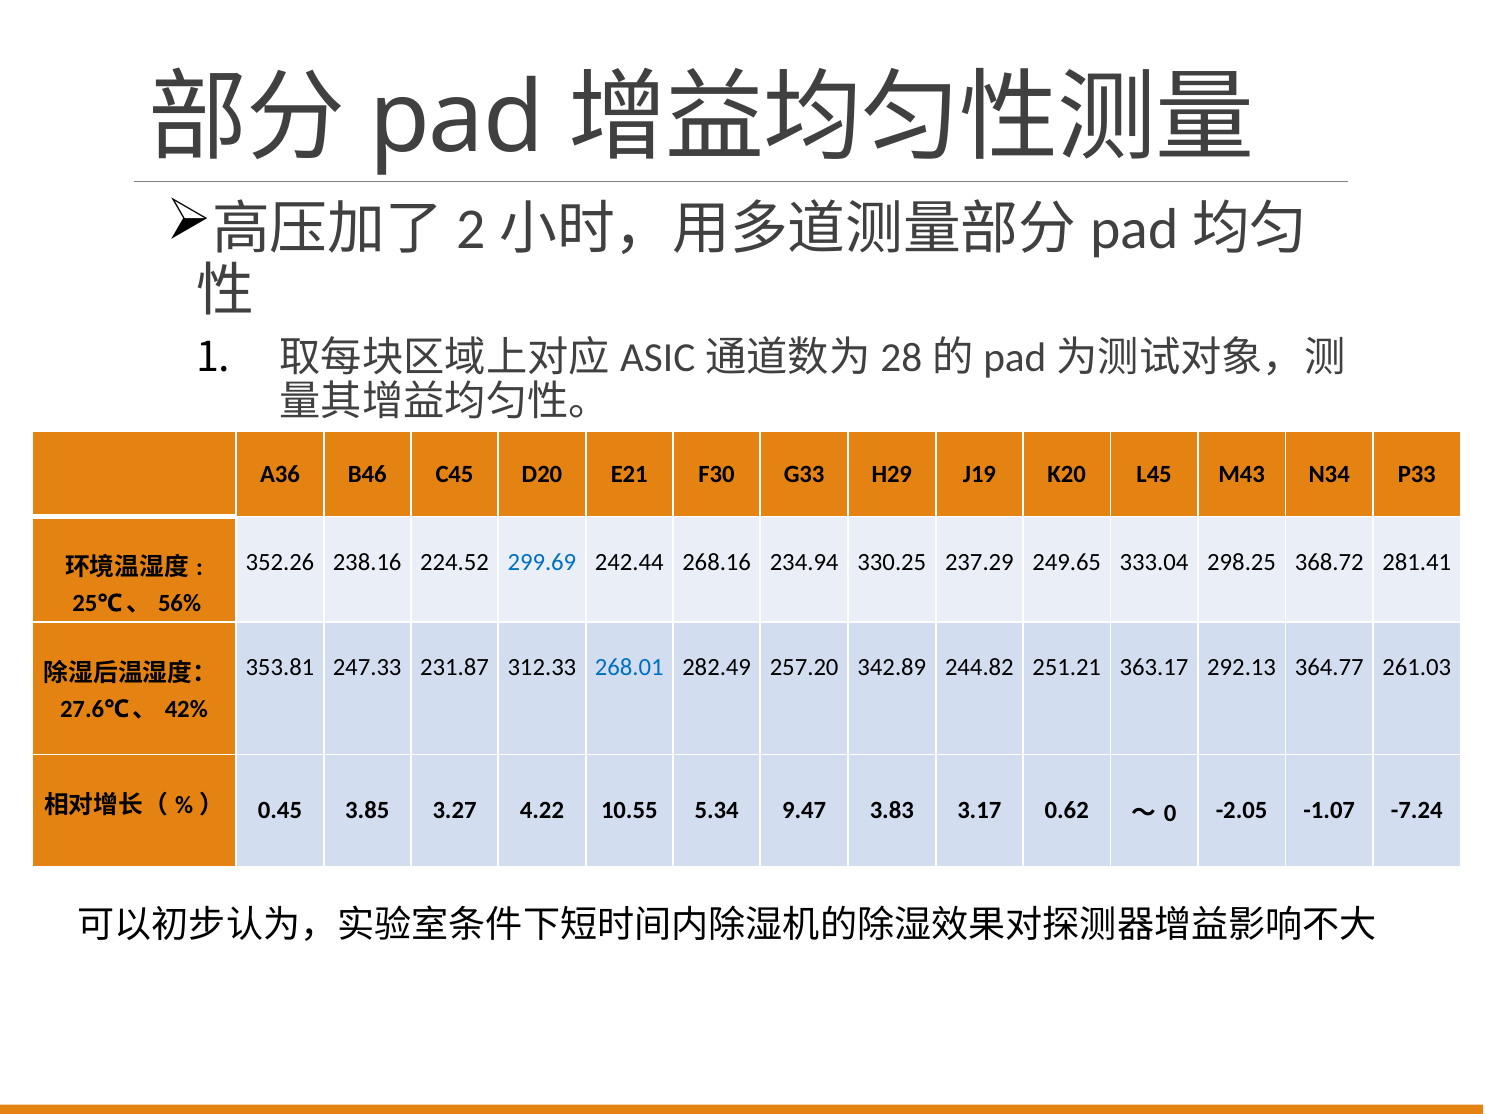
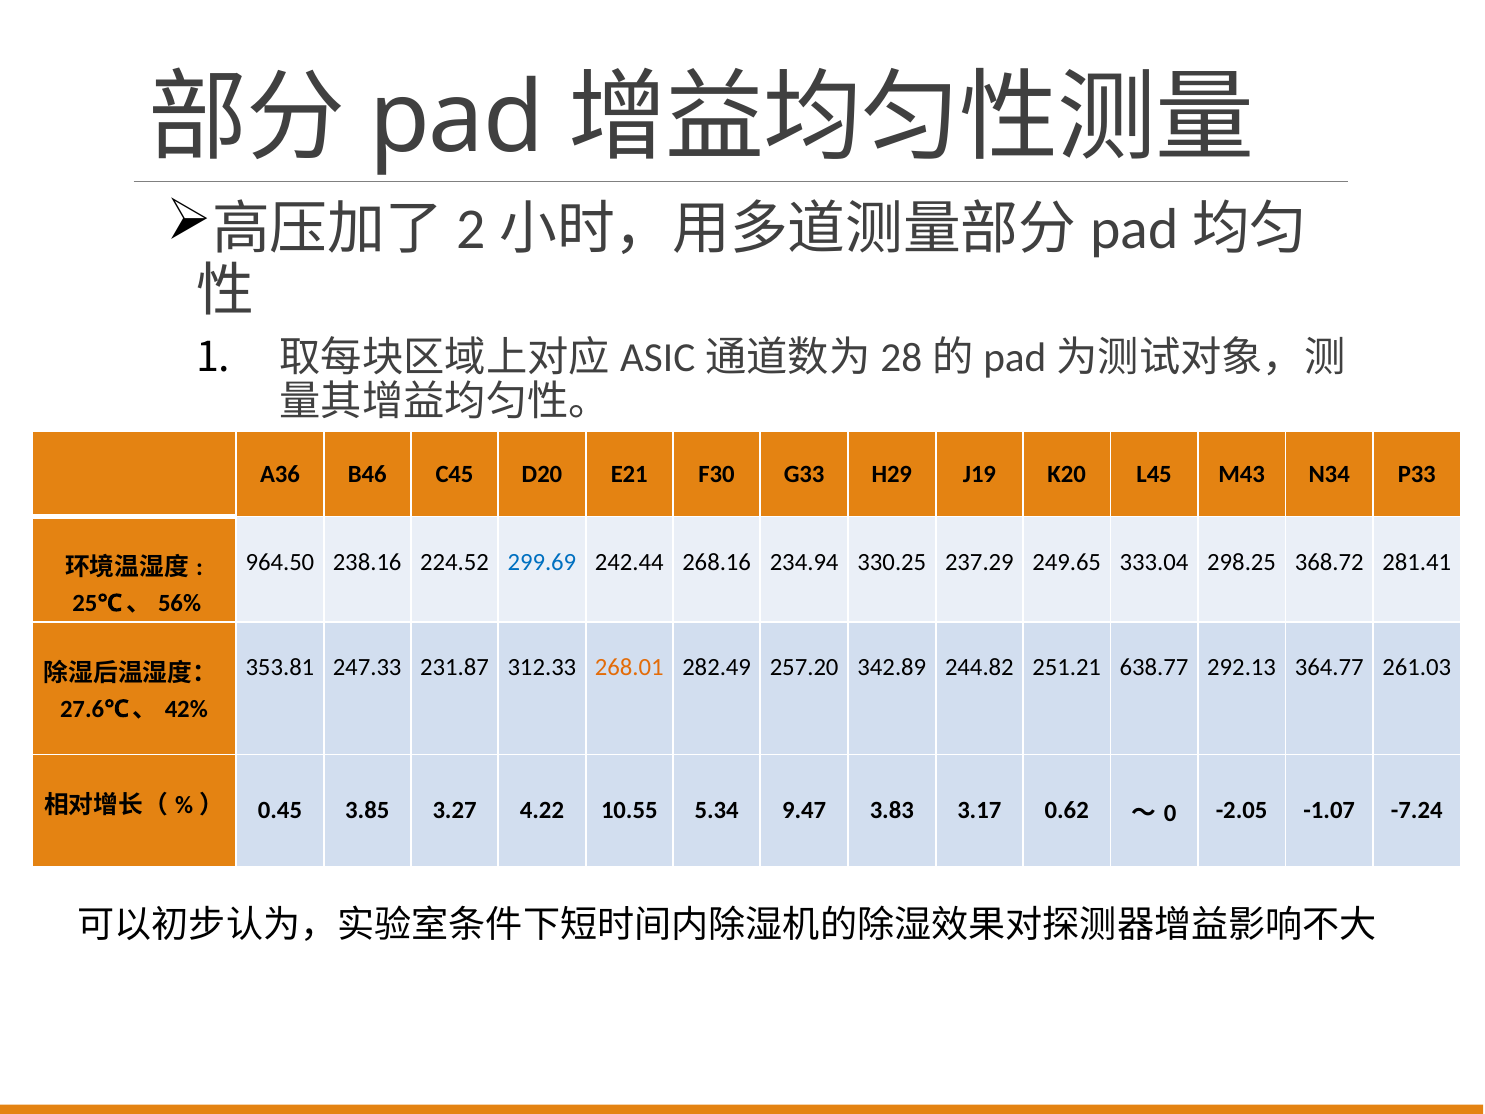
352.26: 352.26 -> 964.50 (280, 562)
268.01 colour: blue -> orange (629, 668)
363.17: 363.17 -> 638.77 (1154, 668)
